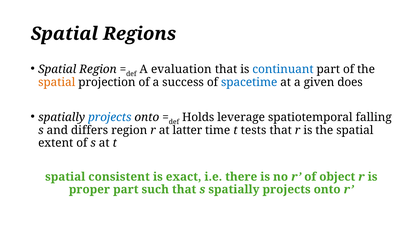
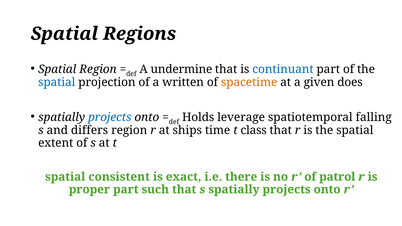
evaluation: evaluation -> undermine (181, 69)
spatial colour: orange -> blue (57, 82)
success: success -> written (183, 82)
spacetime colour: blue -> orange (249, 82)
latter: latter -> ships (187, 130)
tests: tests -> class (254, 130)
object: object -> patrol (337, 177)
